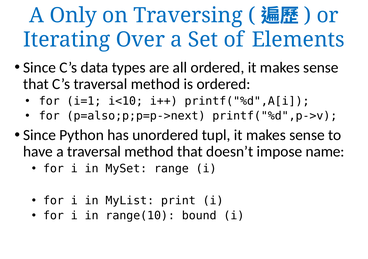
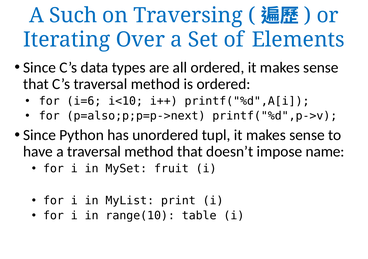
Only: Only -> Such (73, 16)
i=1: i=1 -> i=6 (84, 101)
range: range -> fruit (171, 169)
bound: bound -> table (199, 216)
